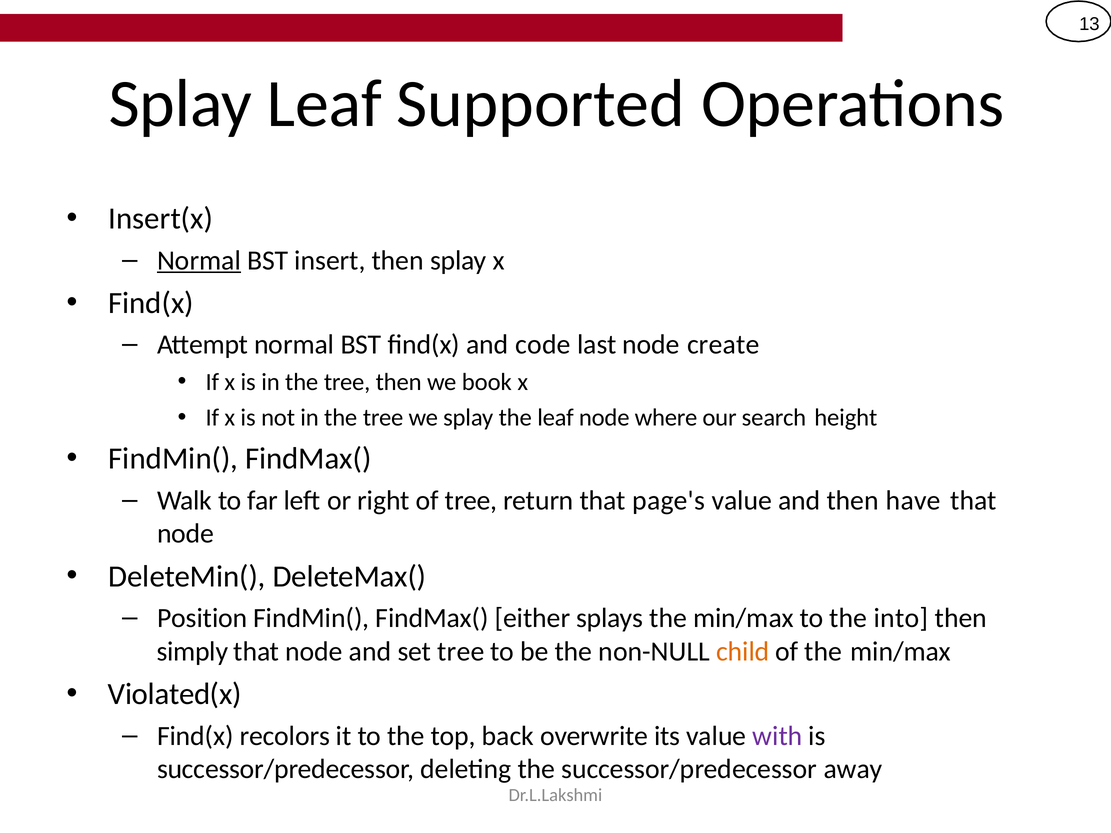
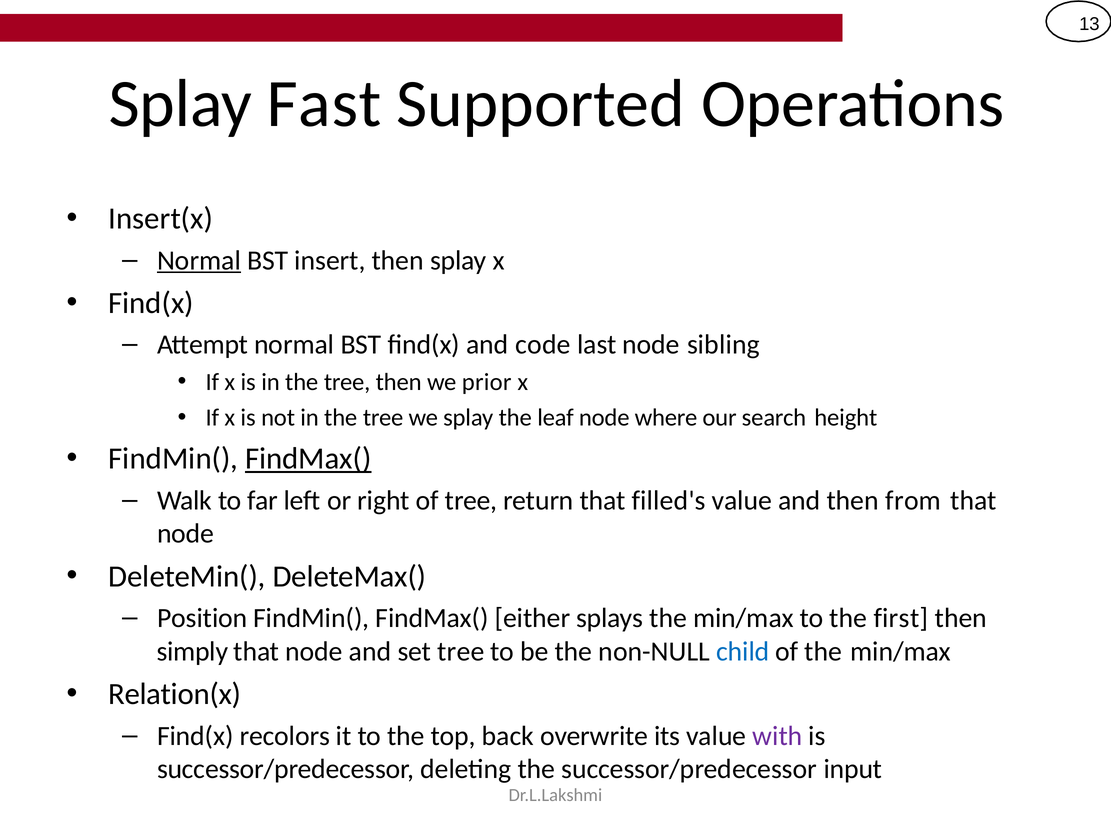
Splay Leaf: Leaf -> Fast (324, 104)
create: create -> sibling (723, 345)
book: book -> prior (487, 382)
FindMax( underline: none -> present (308, 459)
page's: page's -> filled's (669, 501)
have: have -> from (913, 501)
into: into -> first (901, 618)
child colour: orange -> blue (743, 652)
Violated(x: Violated(x -> Relation(x (175, 694)
away: away -> input (853, 769)
